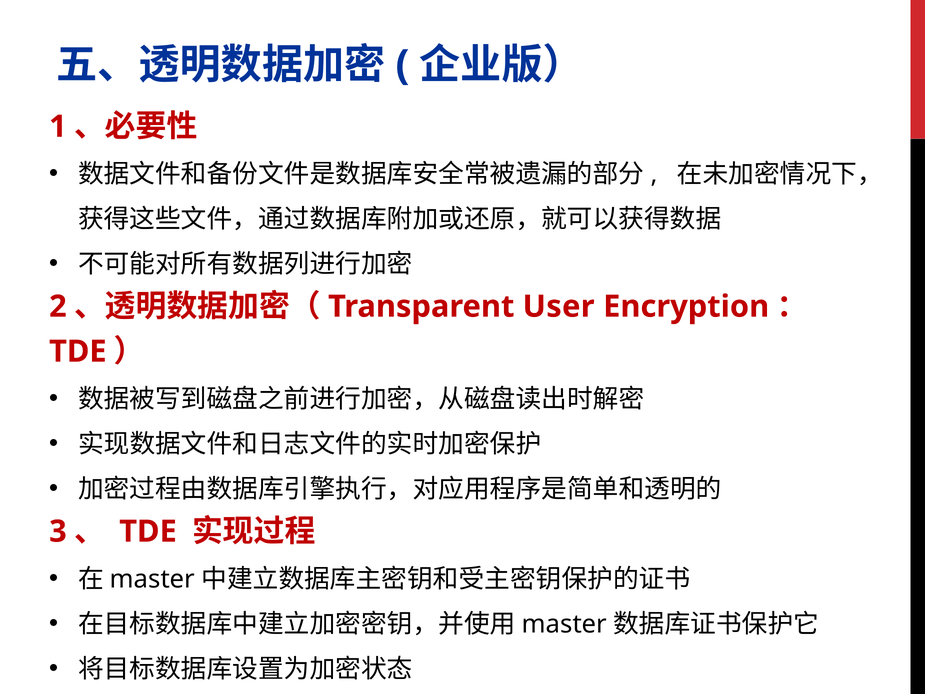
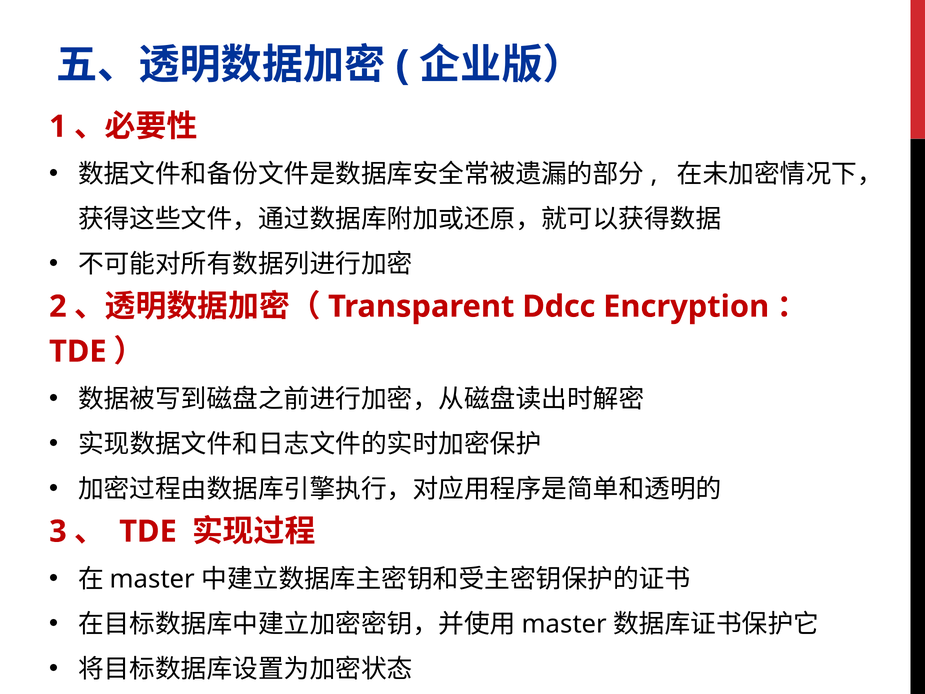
User: User -> Ddcc (559, 306)
